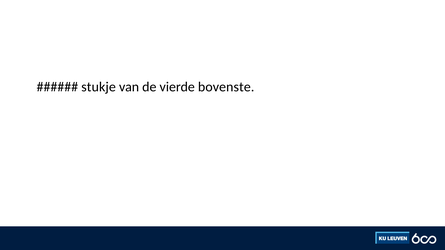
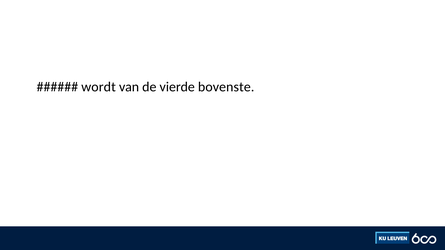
stukje: stukje -> wordt (99, 87)
